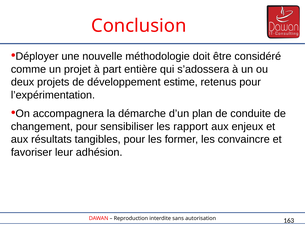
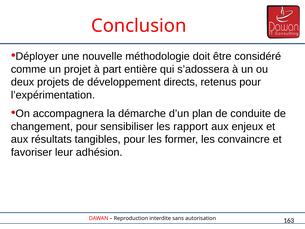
estime: estime -> directs (181, 82)
